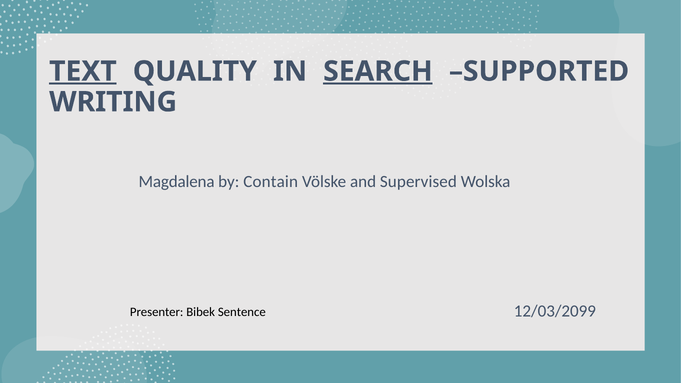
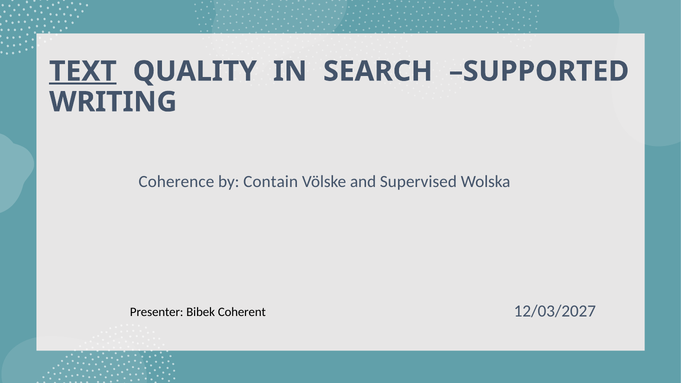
SEARCH underline: present -> none (378, 71)
Magdalena: Magdalena -> Coherence (176, 182)
12/03/2099: 12/03/2099 -> 12/03/2027 (555, 311)
Sentence: Sentence -> Coherent (242, 312)
